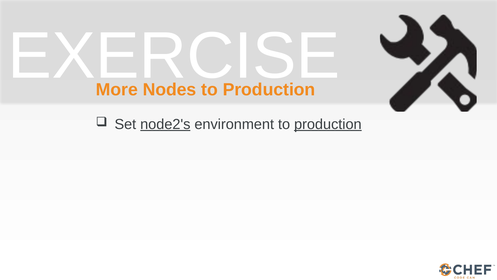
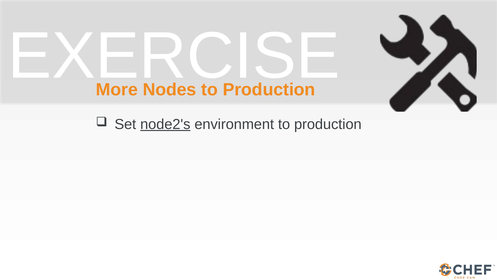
production underline: present -> none (328, 124)
